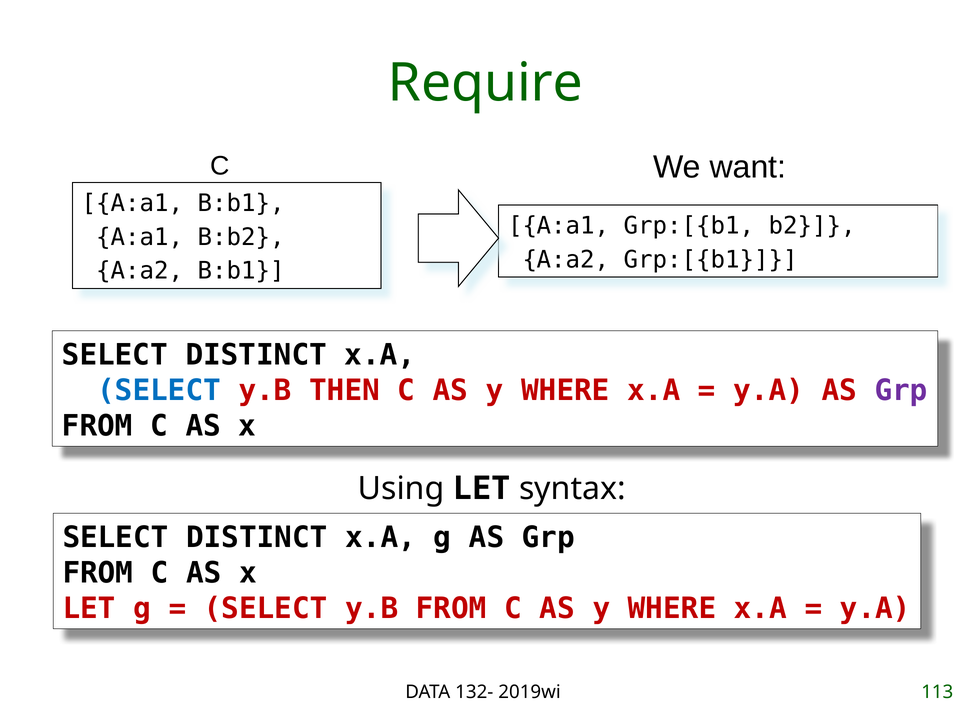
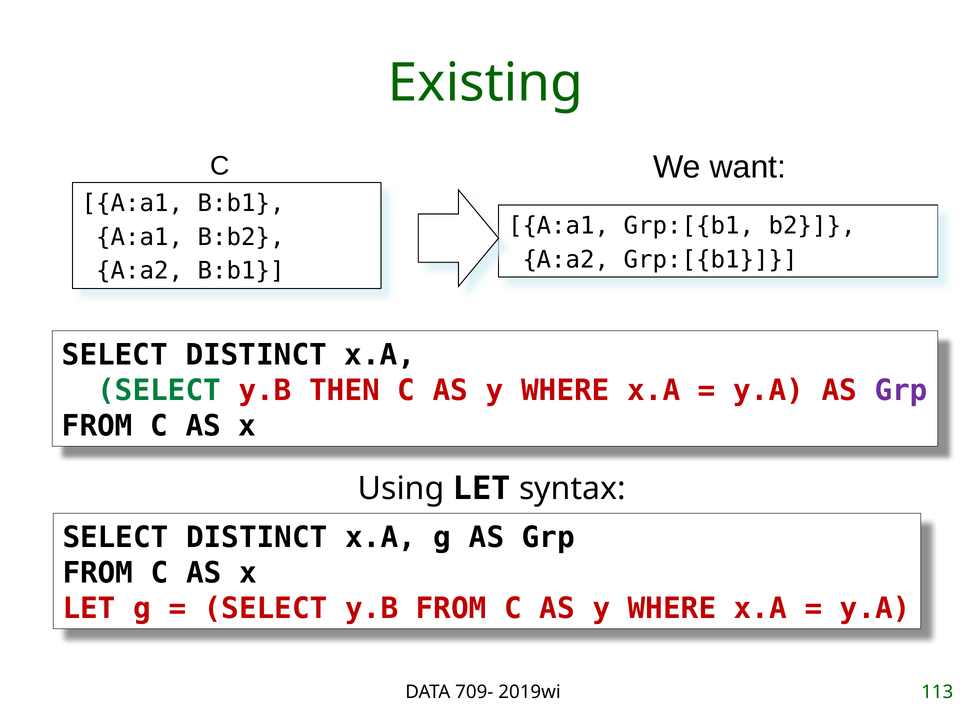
Require: Require -> Existing (486, 83)
SELECT colour: blue -> green (159, 390)
132-: 132- -> 709- (474, 691)
